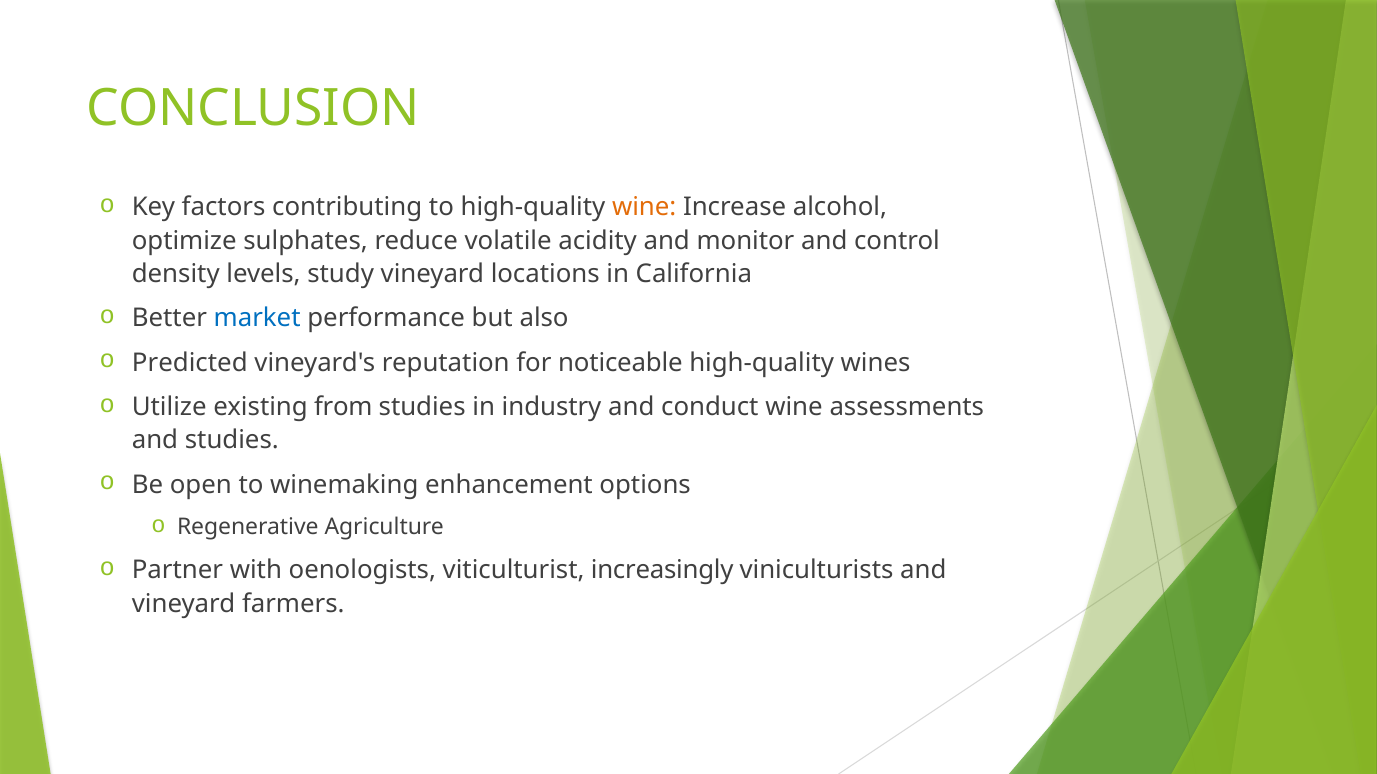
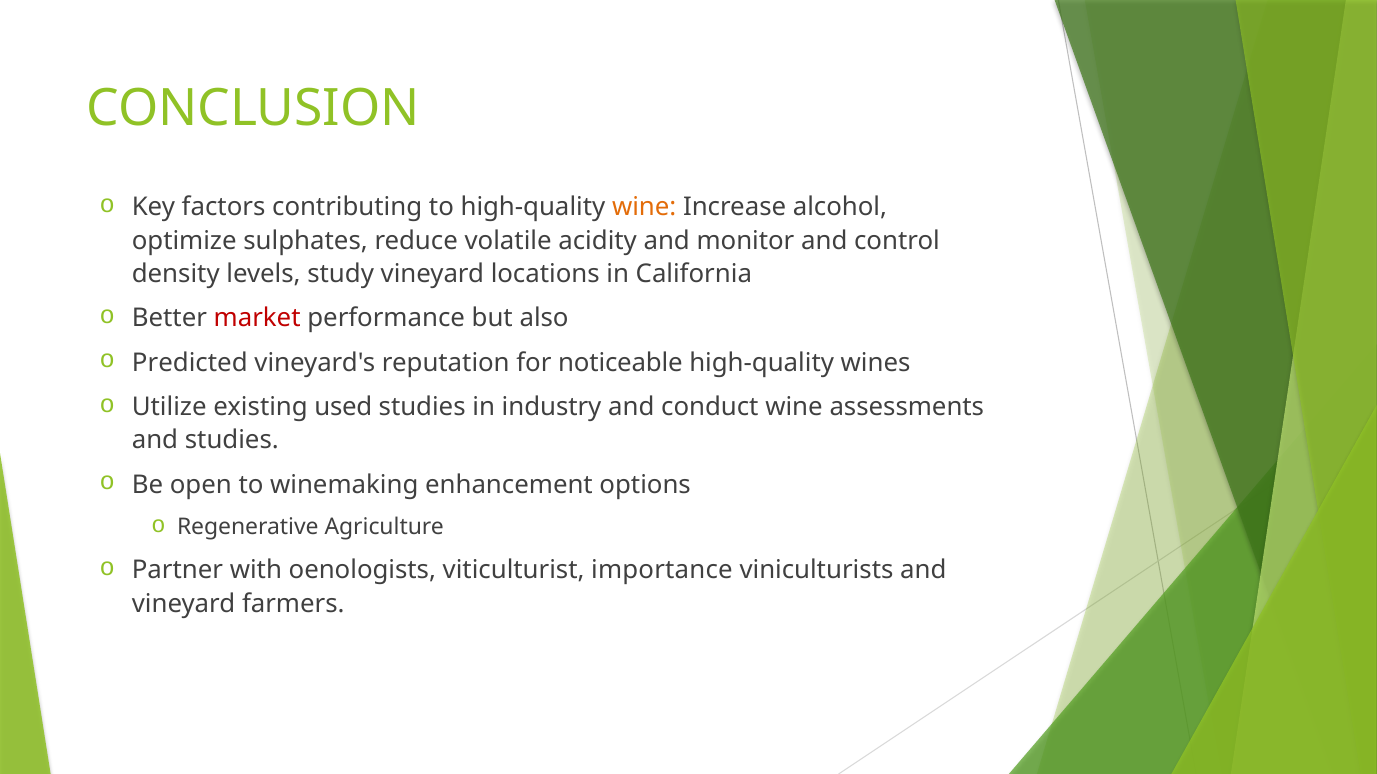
market colour: blue -> red (257, 318)
from: from -> used (343, 408)
increasingly: increasingly -> importance (662, 571)
